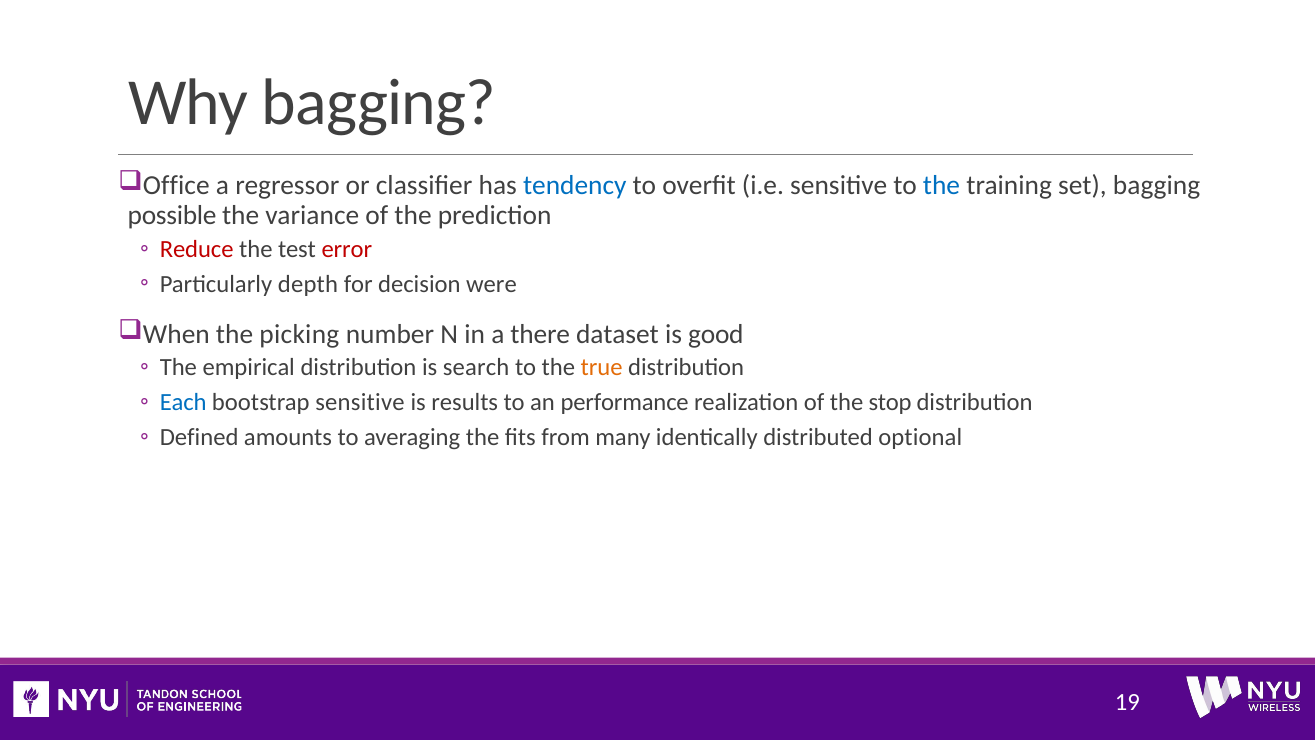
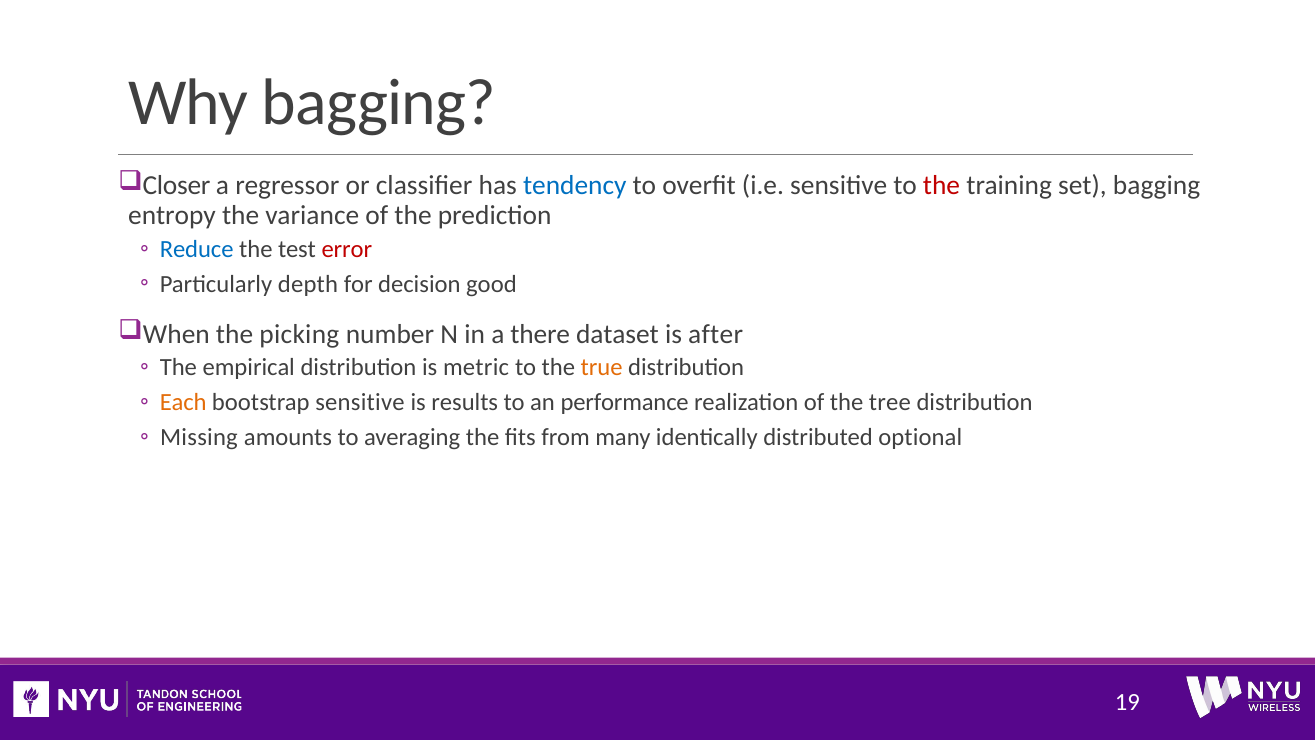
Office: Office -> Closer (177, 186)
the colour: blue -> red (942, 186)
possible: possible -> entropy (172, 215)
Reduce colour: red -> blue (197, 249)
were: were -> good (491, 284)
good: good -> after (716, 334)
search: search -> metric (476, 367)
Each colour: blue -> orange (183, 402)
stop: stop -> tree (890, 402)
Defined: Defined -> Missing (199, 437)
